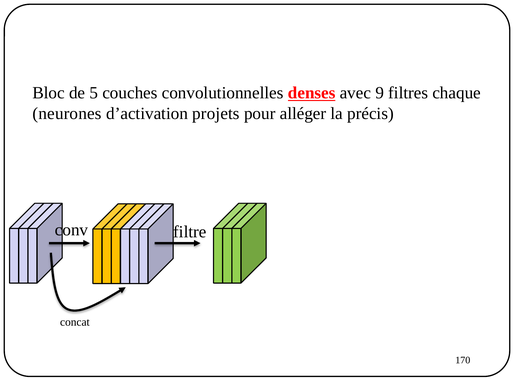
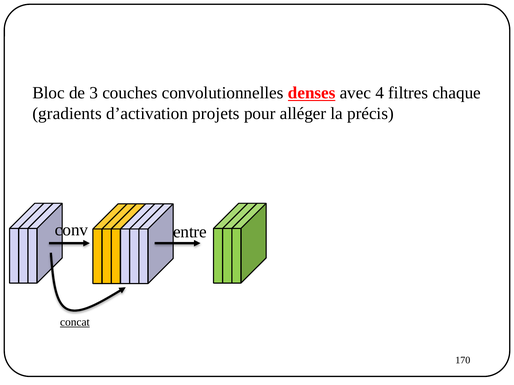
5: 5 -> 3 (94, 93)
9: 9 -> 4 (380, 93)
neurones: neurones -> gradients (67, 114)
filtre: filtre -> entre (190, 232)
concat underline: none -> present (75, 323)
